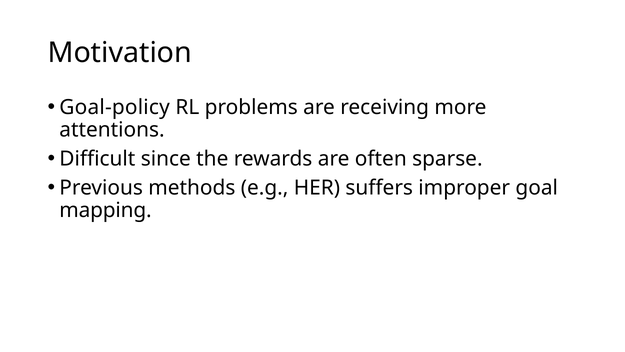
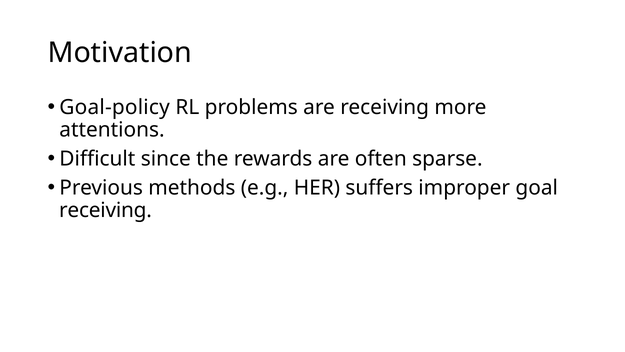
mapping: mapping -> receiving (106, 210)
